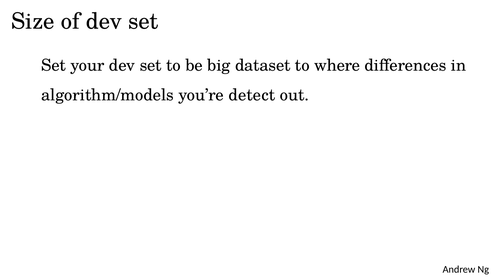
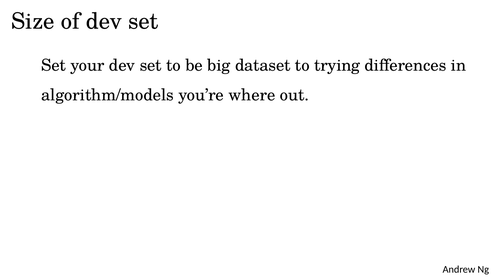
where: where -> trying (337, 66)
detect: detect -> where (252, 95)
